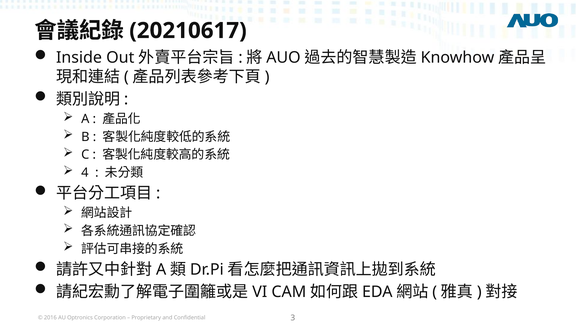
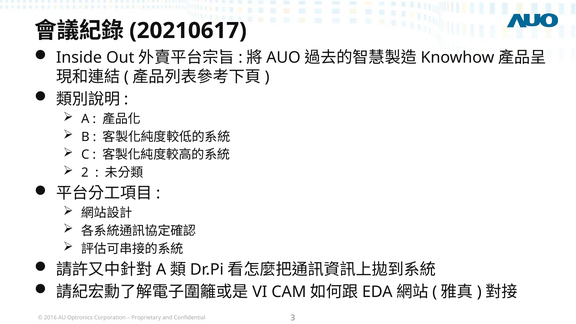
4: 4 -> 2 (85, 173)
